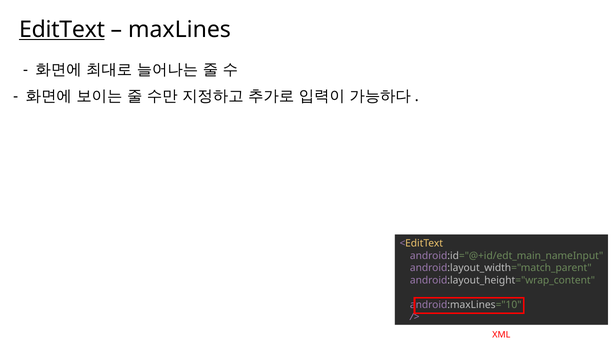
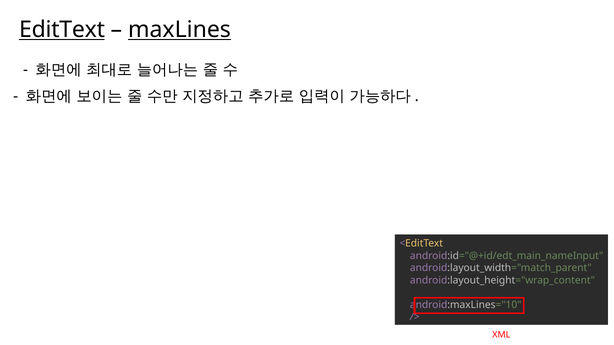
maxLines underline: none -> present (179, 30)
